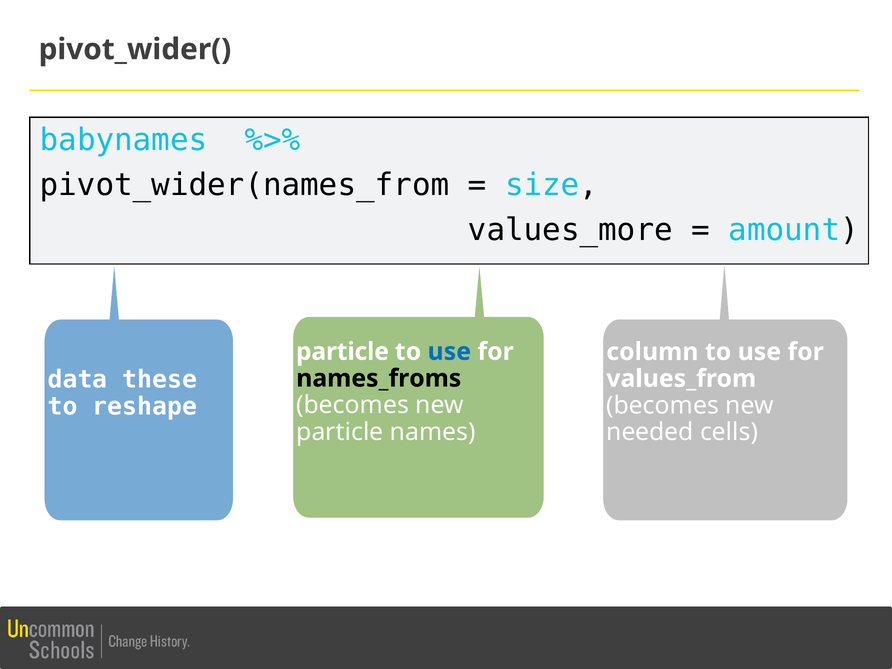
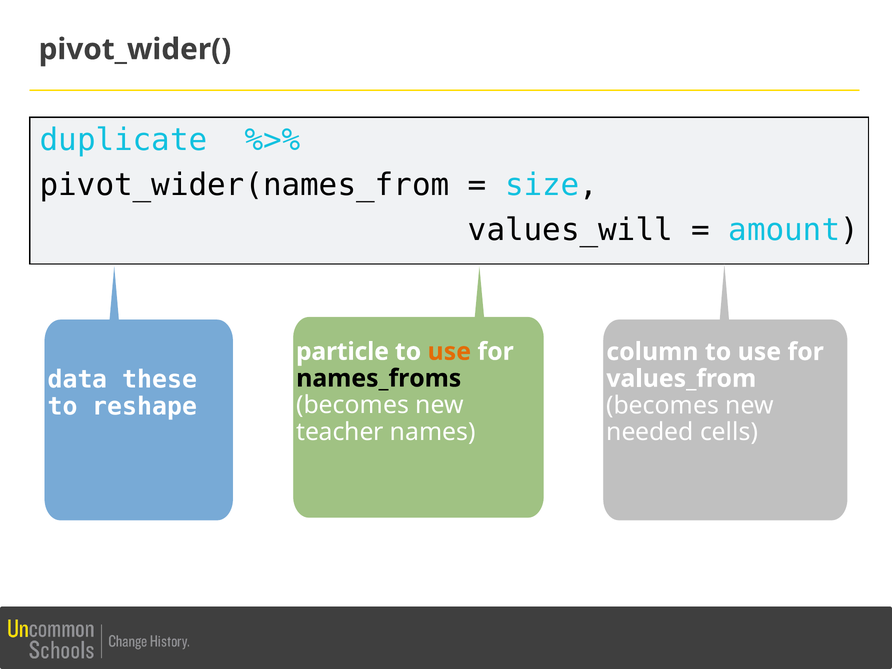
babynames: babynames -> duplicate (124, 140)
values_more: values_more -> values_will (570, 230)
use colour: blue -> orange (449, 352)
particle: particle -> teacher (340, 432)
